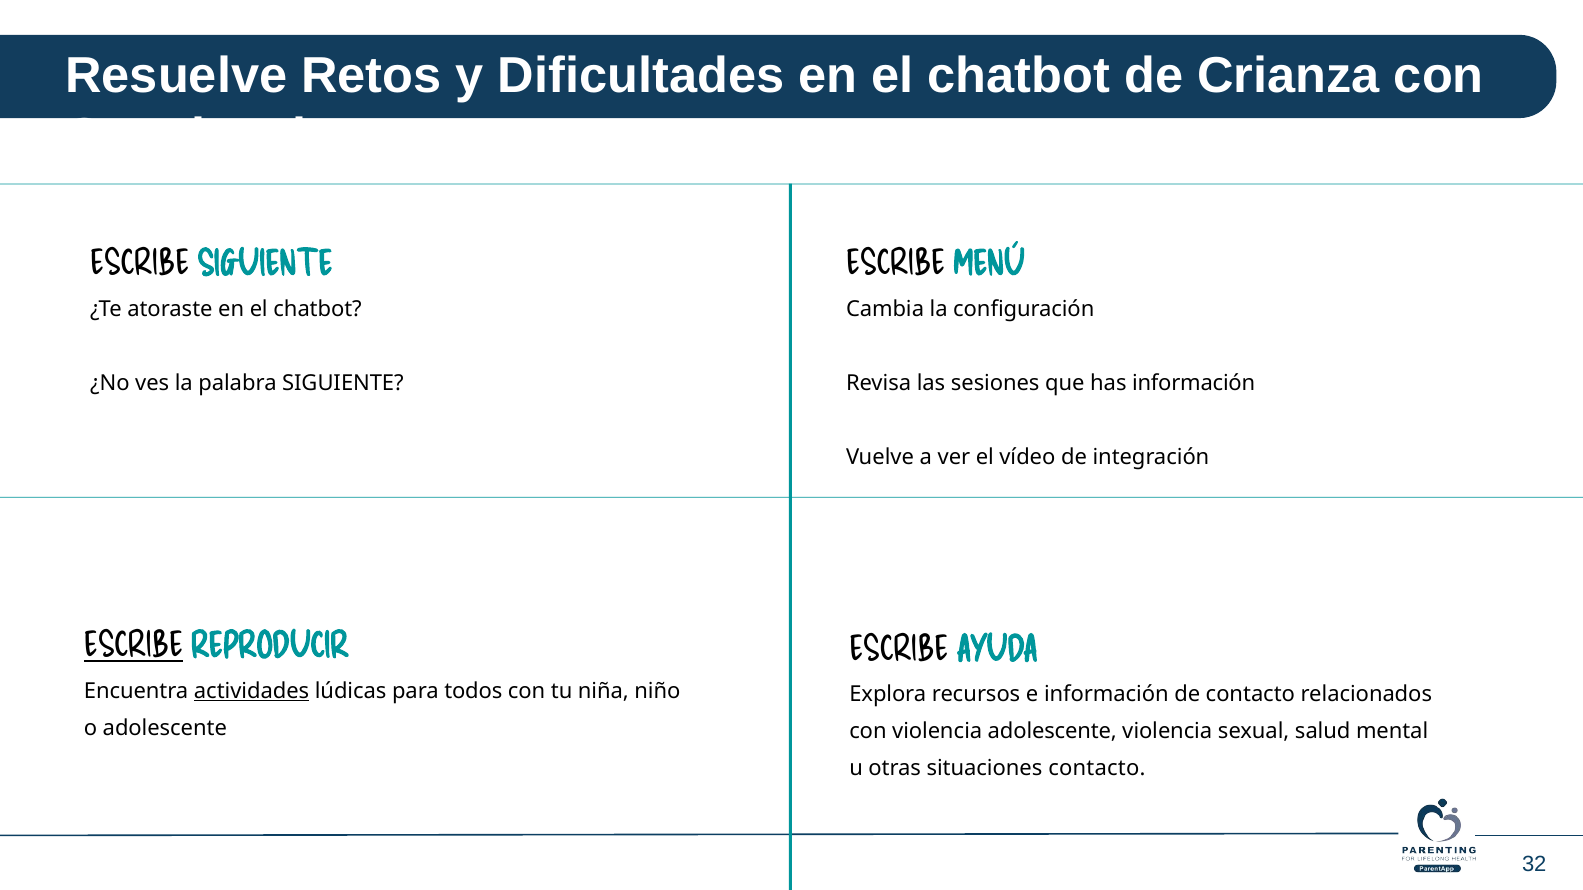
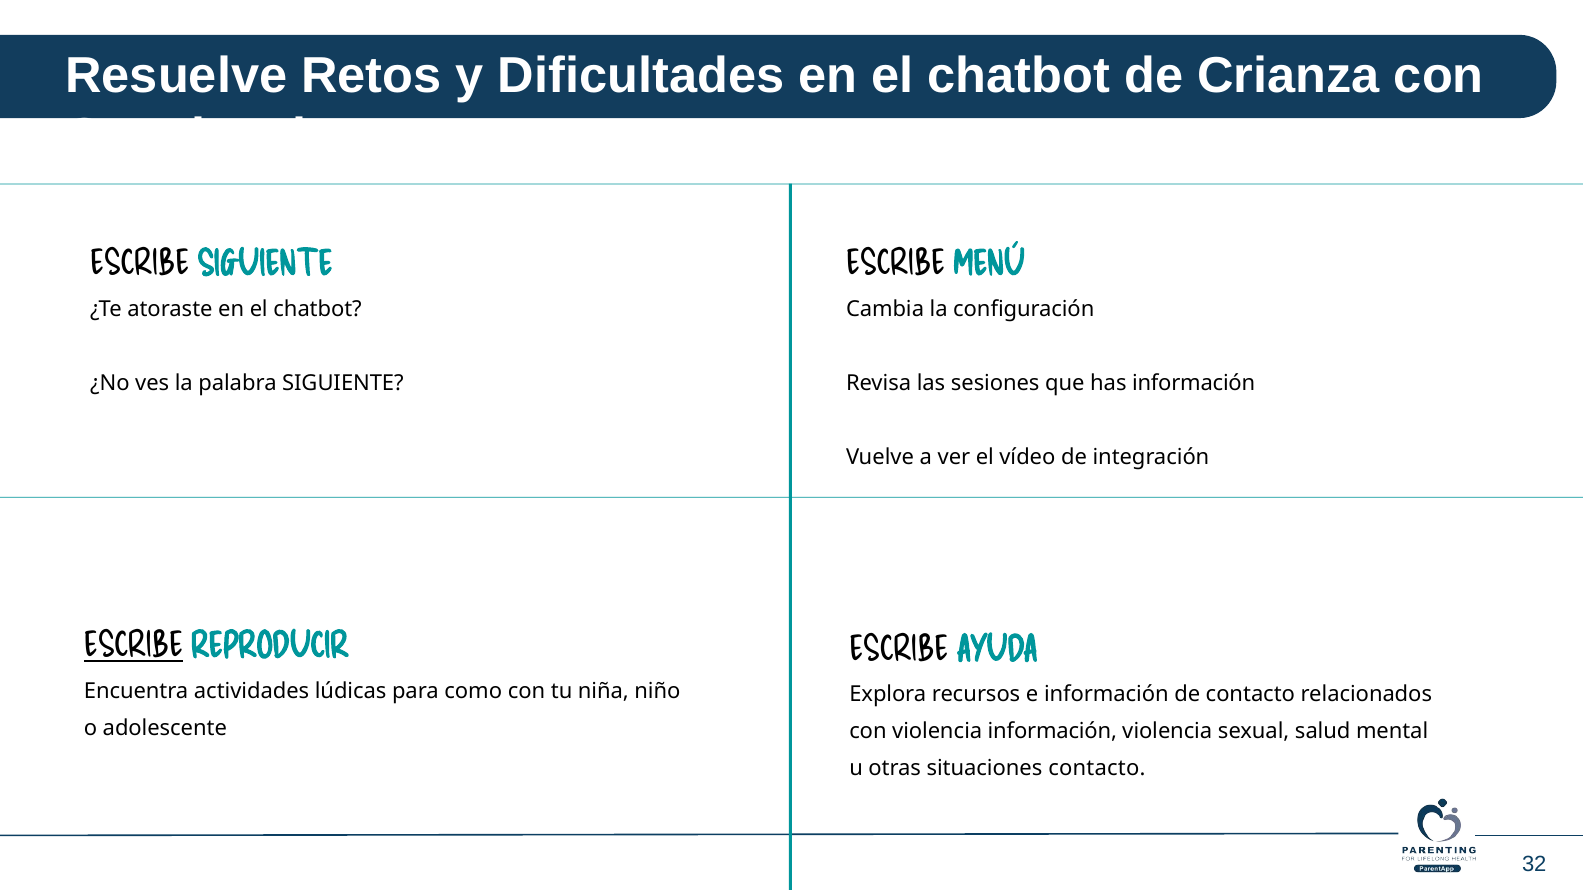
actividades underline: present -> none (252, 691)
todos: todos -> como (473, 691)
violencia adolescente: adolescente -> información (1052, 732)
